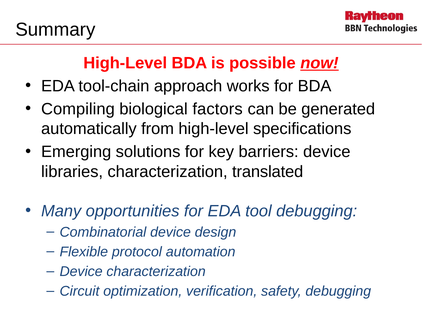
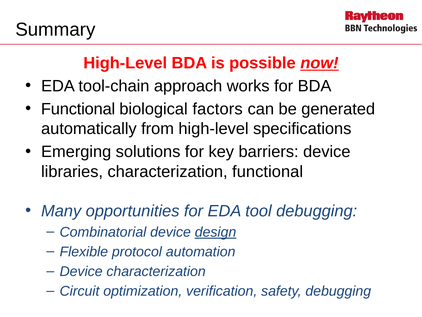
Compiling: Compiling -> Functional (78, 109)
characterization translated: translated -> functional (268, 171)
design underline: none -> present (216, 232)
